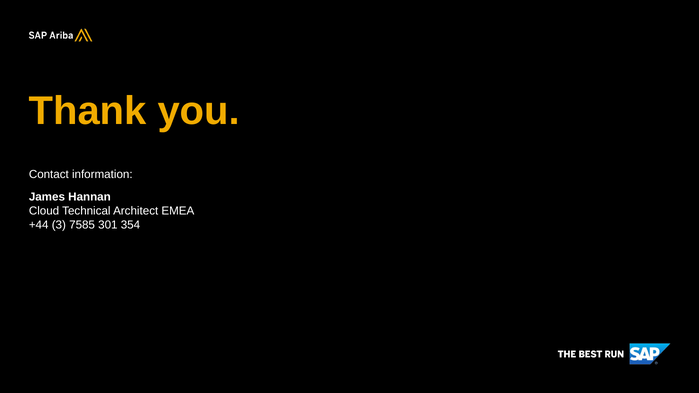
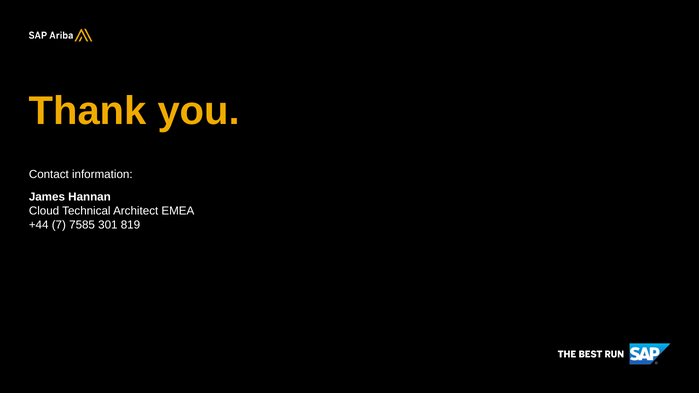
3: 3 -> 7 (59, 225)
354: 354 -> 819 (130, 225)
